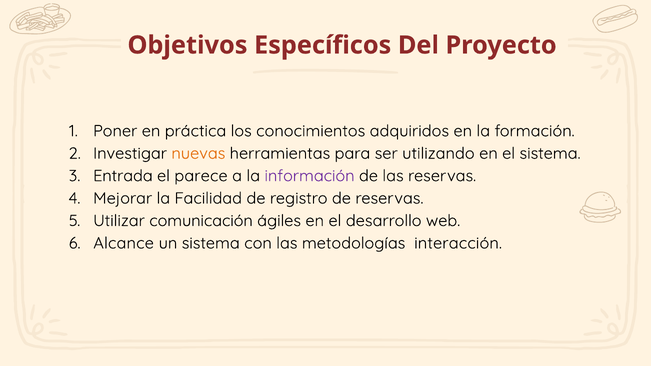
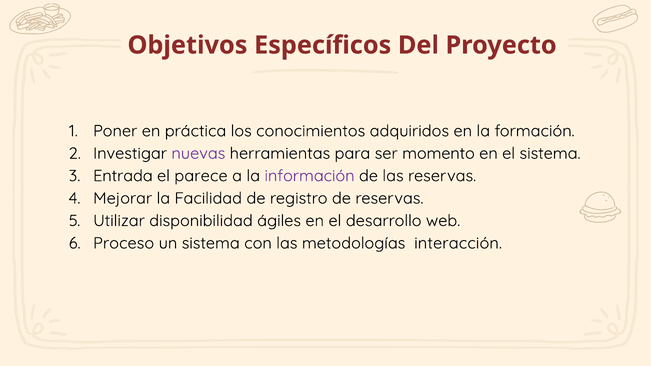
nuevas colour: orange -> purple (198, 153)
utilizando: utilizando -> momento (439, 153)
comunicación: comunicación -> disponibilidad (201, 221)
Alcance: Alcance -> Proceso (124, 243)
